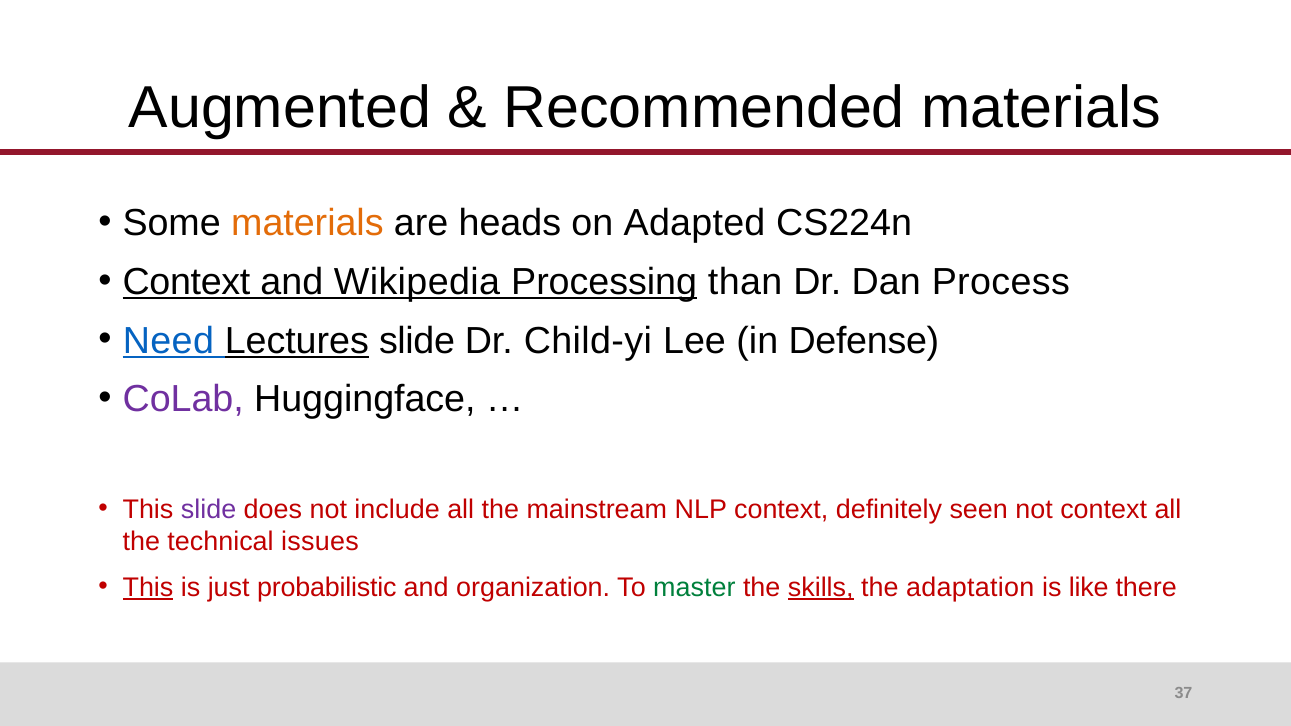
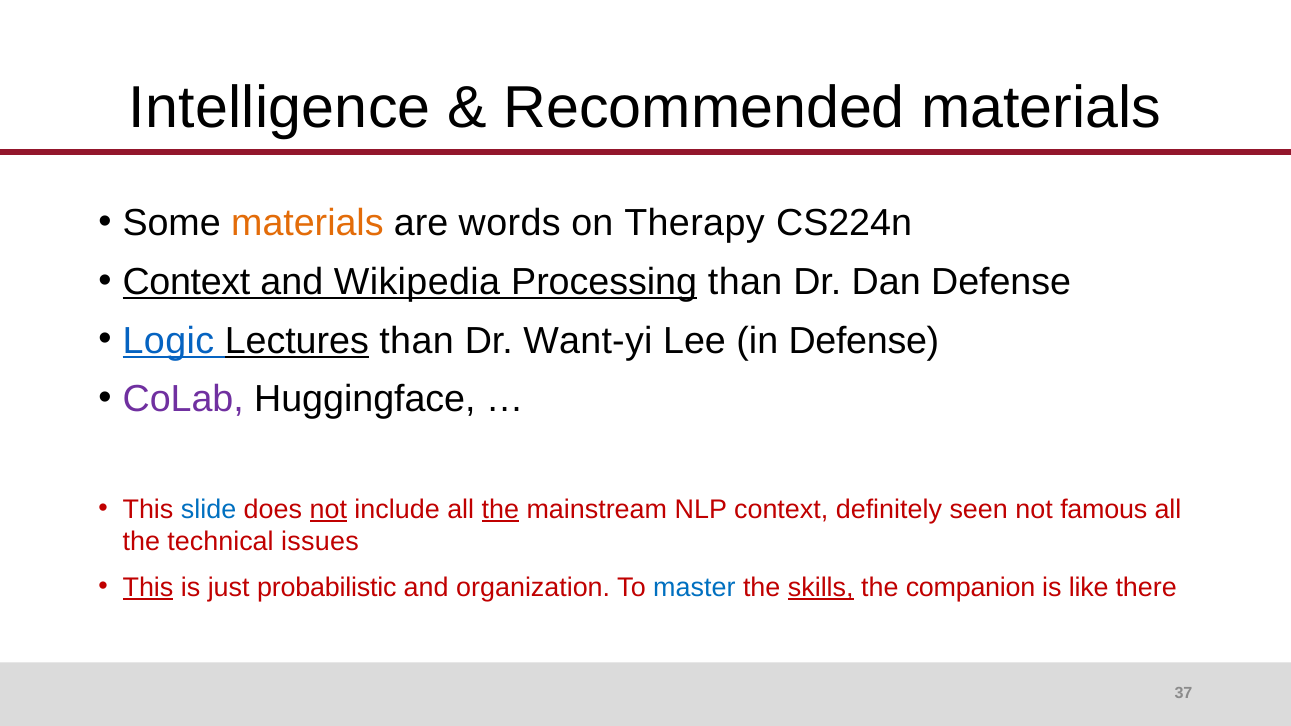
Augmented: Augmented -> Intelligence (280, 108)
heads: heads -> words (510, 223)
Adapted: Adapted -> Therapy (694, 223)
Dan Process: Process -> Defense (1001, 282)
Need: Need -> Logic (168, 341)
Lectures slide: slide -> than (417, 341)
Child-yi: Child-yi -> Want-yi (588, 341)
slide colour: purple -> blue (209, 510)
not underline: none -> present (328, 510)
the underline: none -> present (500, 510)
not context: context -> famous (1104, 510)
master colour: green -> blue (694, 588)
adaptation: adaptation -> companion (971, 588)
